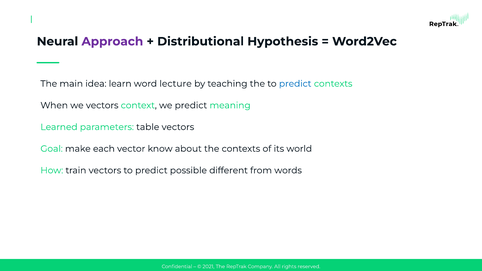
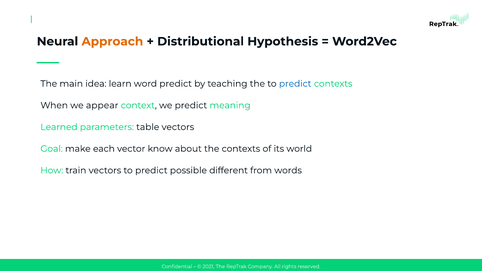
Approach colour: purple -> orange (112, 41)
word lecture: lecture -> predict (176, 84)
we vectors: vectors -> appear (102, 105)
